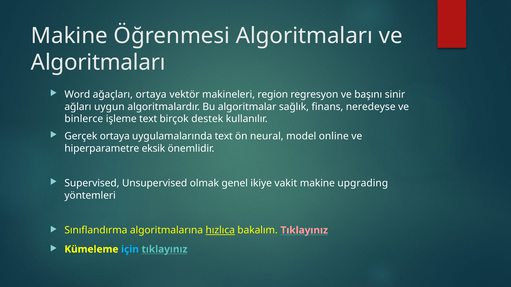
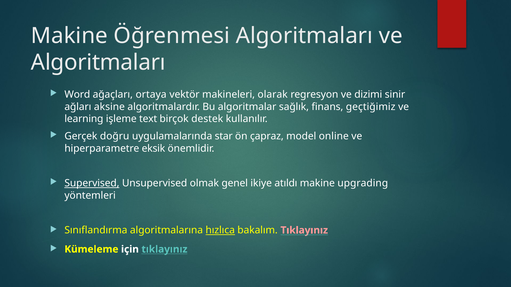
region: region -> olarak (273, 95)
başını: başını -> dizimi (368, 95)
uygun: uygun -> aksine (109, 107)
neredeyse: neredeyse -> geçtiğimiz (371, 107)
binlerce: binlerce -> learning (84, 119)
Gerçek ortaya: ortaya -> doğru (115, 136)
uygulamalarında text: text -> star (224, 136)
neural: neural -> çapraz (267, 136)
Supervised underline: none -> present (92, 184)
vakit: vakit -> atıldı (286, 184)
için colour: light blue -> white (130, 250)
